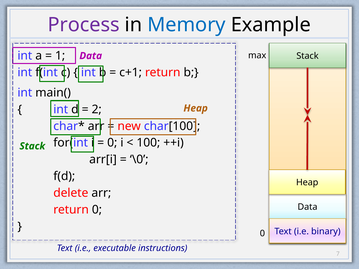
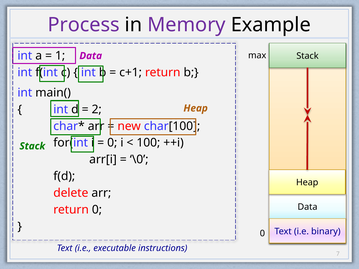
Memory colour: blue -> purple (186, 25)
